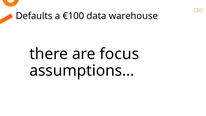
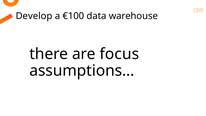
Defaults: Defaults -> Develop (34, 16)
